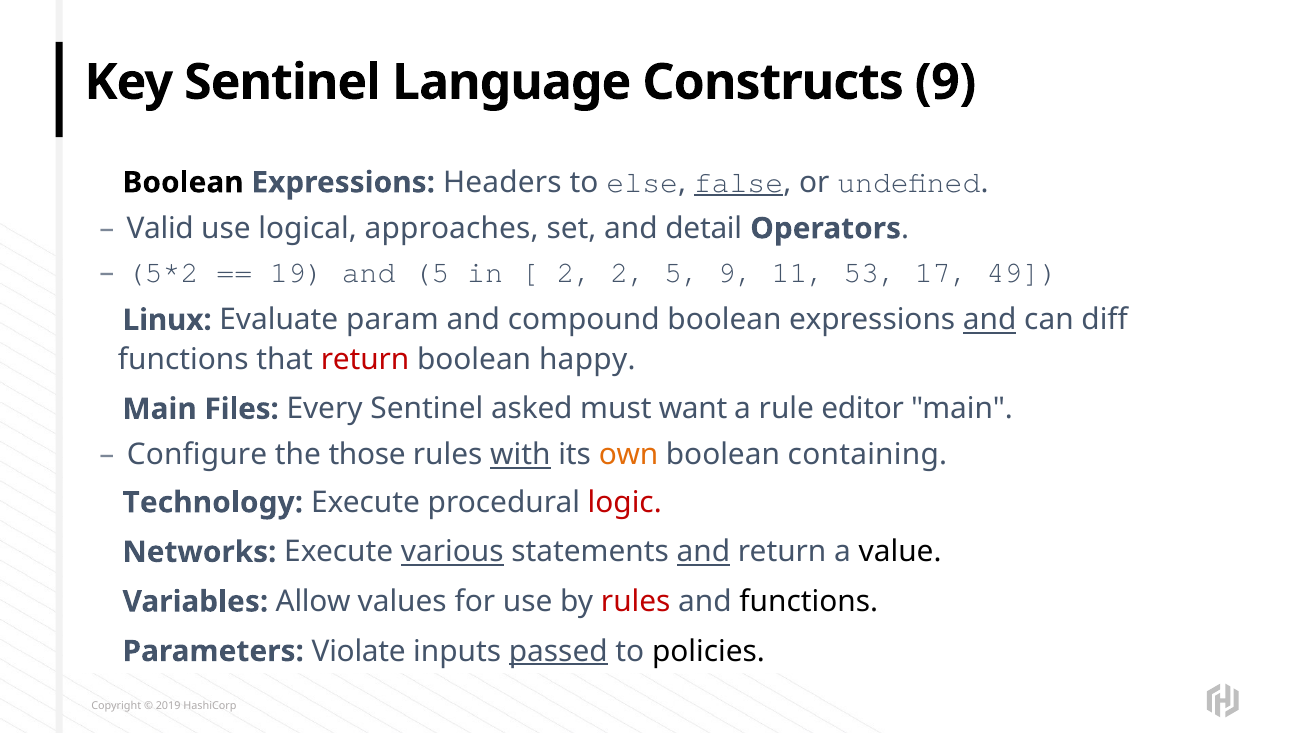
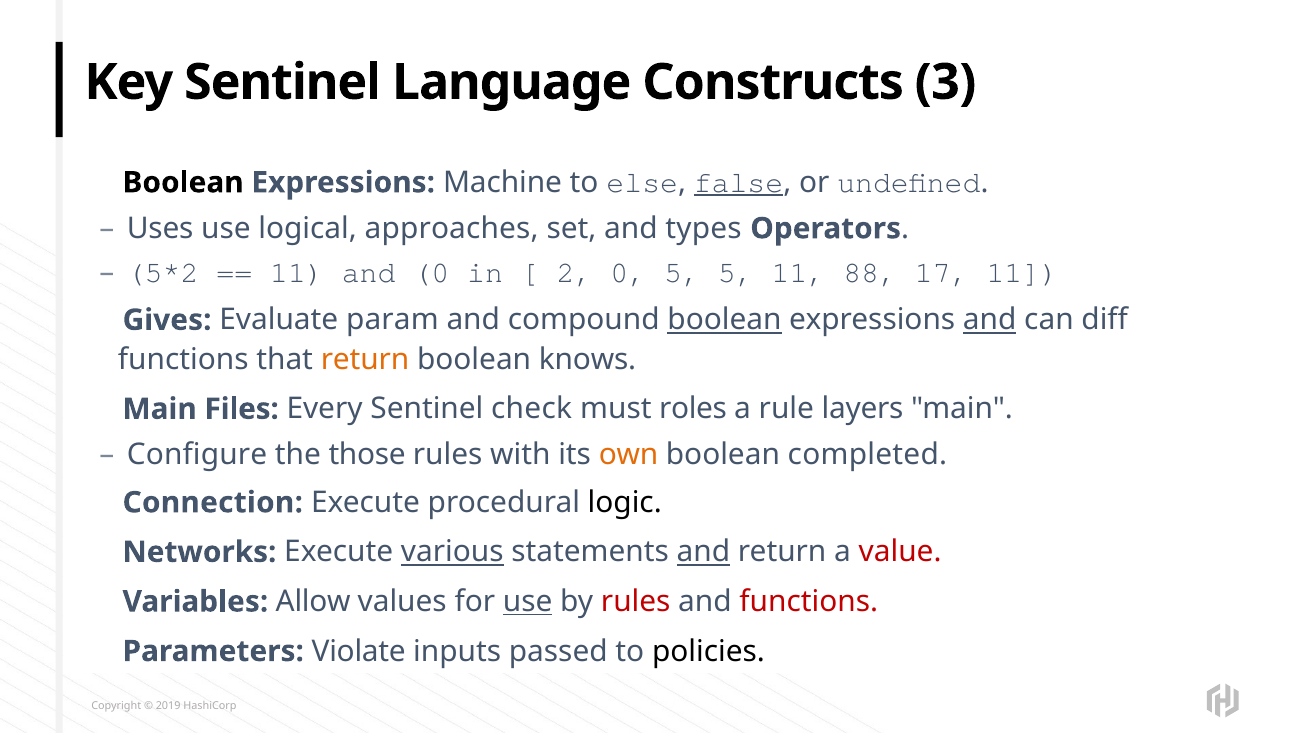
Constructs 9: 9 -> 3 (945, 82)
Headers: Headers -> Machine (502, 182)
Valid: Valid -> Uses (160, 228)
detail: detail -> types (704, 228)
19: 19 -> 11 (297, 272)
and 5: 5 -> 0 (431, 272)
2 2: 2 -> 0 (628, 272)
5 9: 9 -> 5 (736, 272)
53: 53 -> 88 (870, 272)
17 49: 49 -> 11 (1022, 272)
Linux: Linux -> Gives (167, 320)
boolean underline: none -> present (724, 320)
return colour: red -> orange (365, 359)
happy: happy -> knows (588, 359)
asked: asked -> check (532, 409)
want: want -> roles (693, 409)
editor: editor -> layers (863, 409)
with underline: present -> none (520, 455)
containing: containing -> completed (867, 455)
Technology: Technology -> Connection (213, 502)
logic colour: red -> black (625, 502)
value colour: black -> red (900, 552)
use underline: none -> present (528, 601)
functions colour: black -> red (809, 601)
passed underline: present -> none (558, 651)
